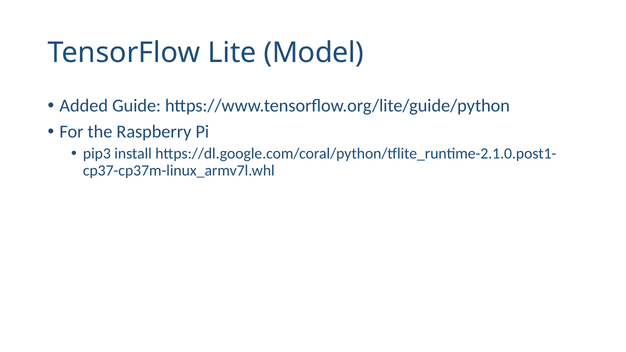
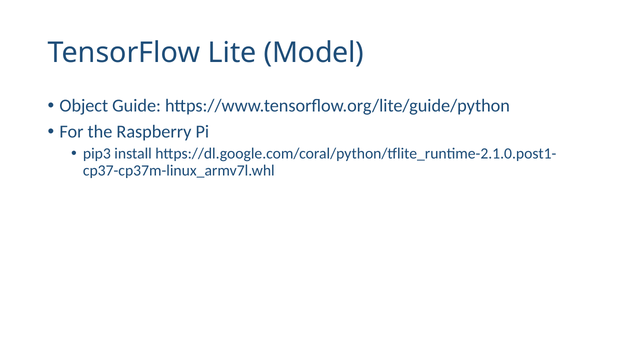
Added: Added -> Object (84, 106)
